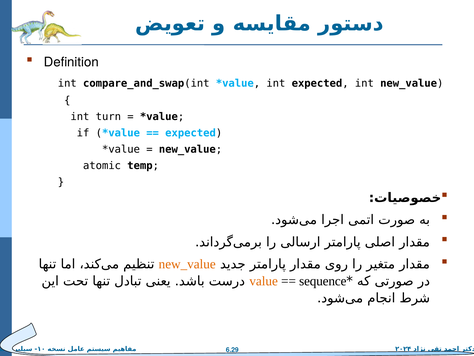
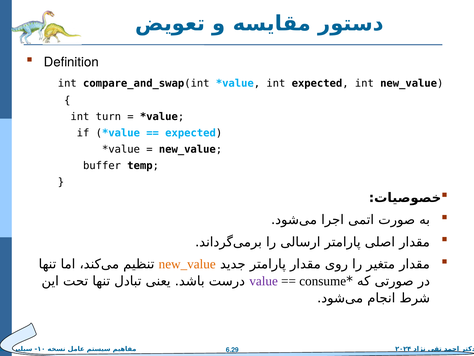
atomic: atomic -> buffer (102, 166)
value colour: orange -> purple (264, 281)
sequence: sequence -> consume (323, 281)
